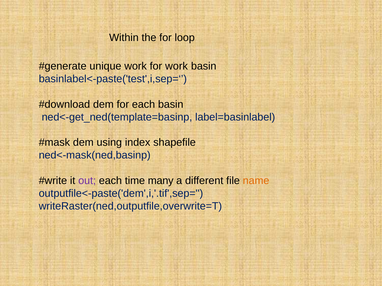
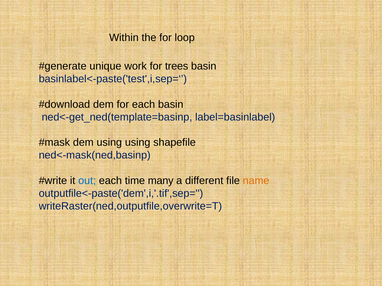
for work: work -> trees (177, 66)
using index: index -> using (138, 143)
out colour: purple -> blue (87, 181)
